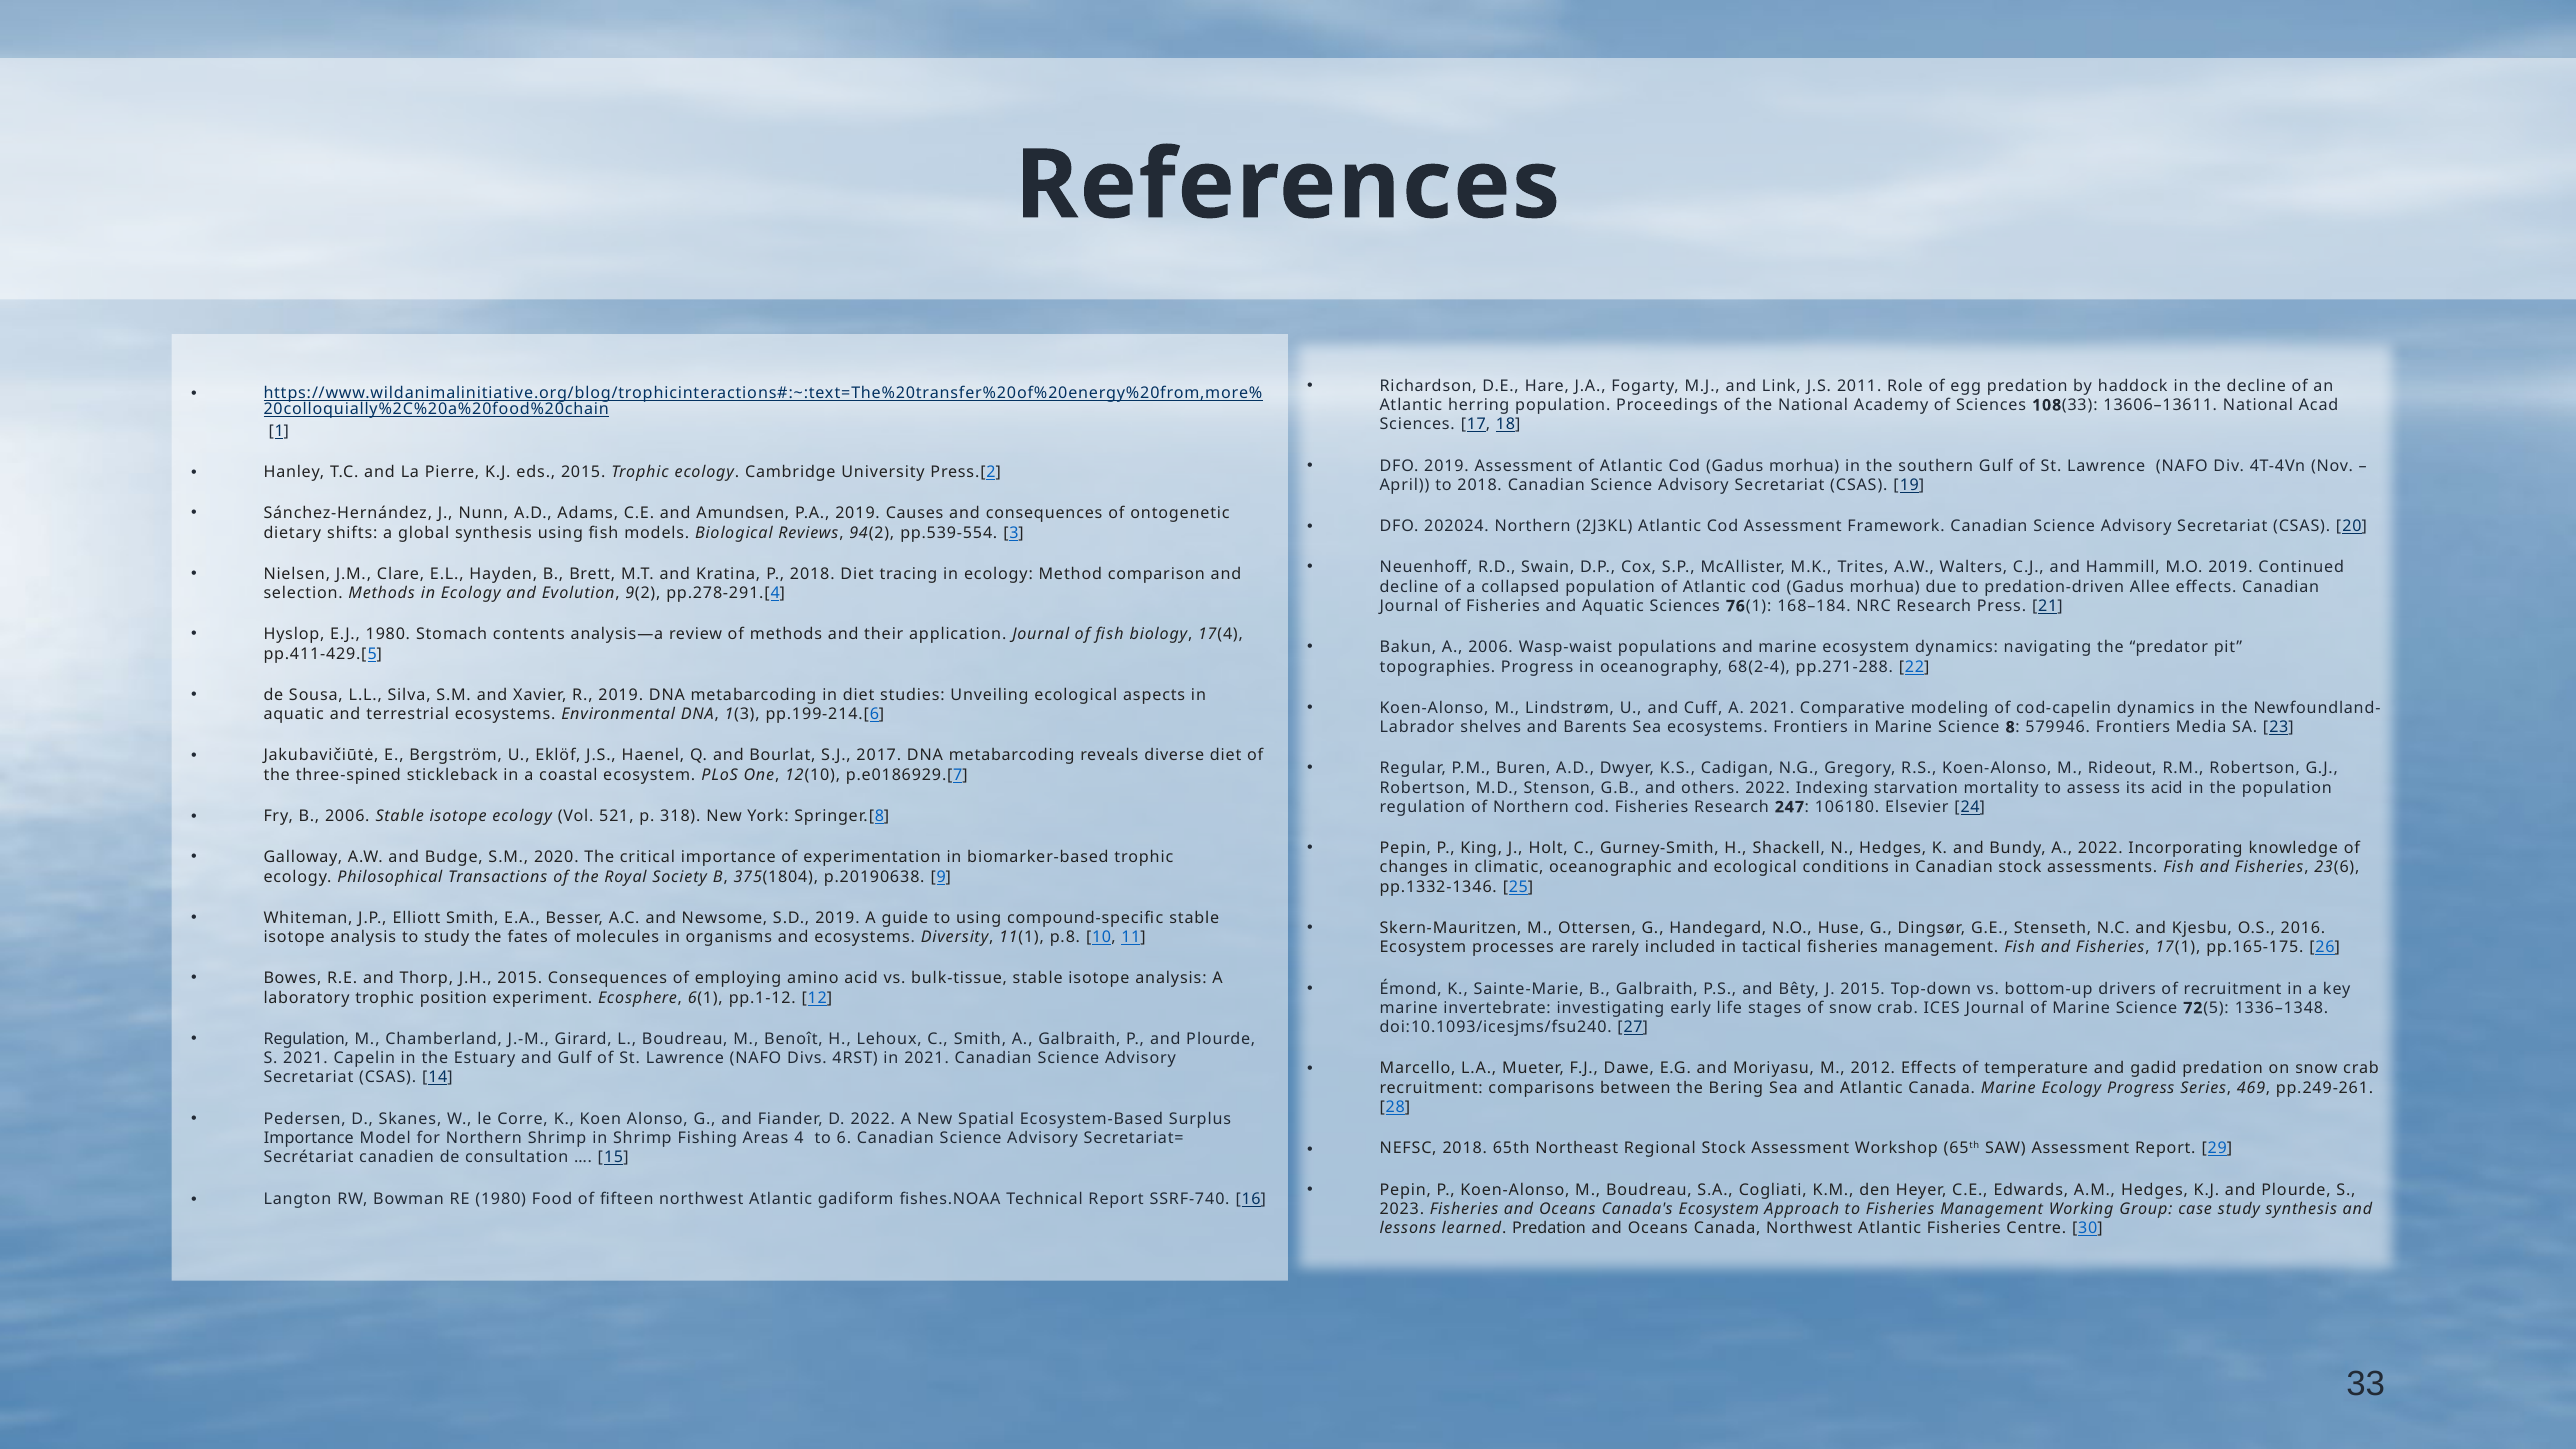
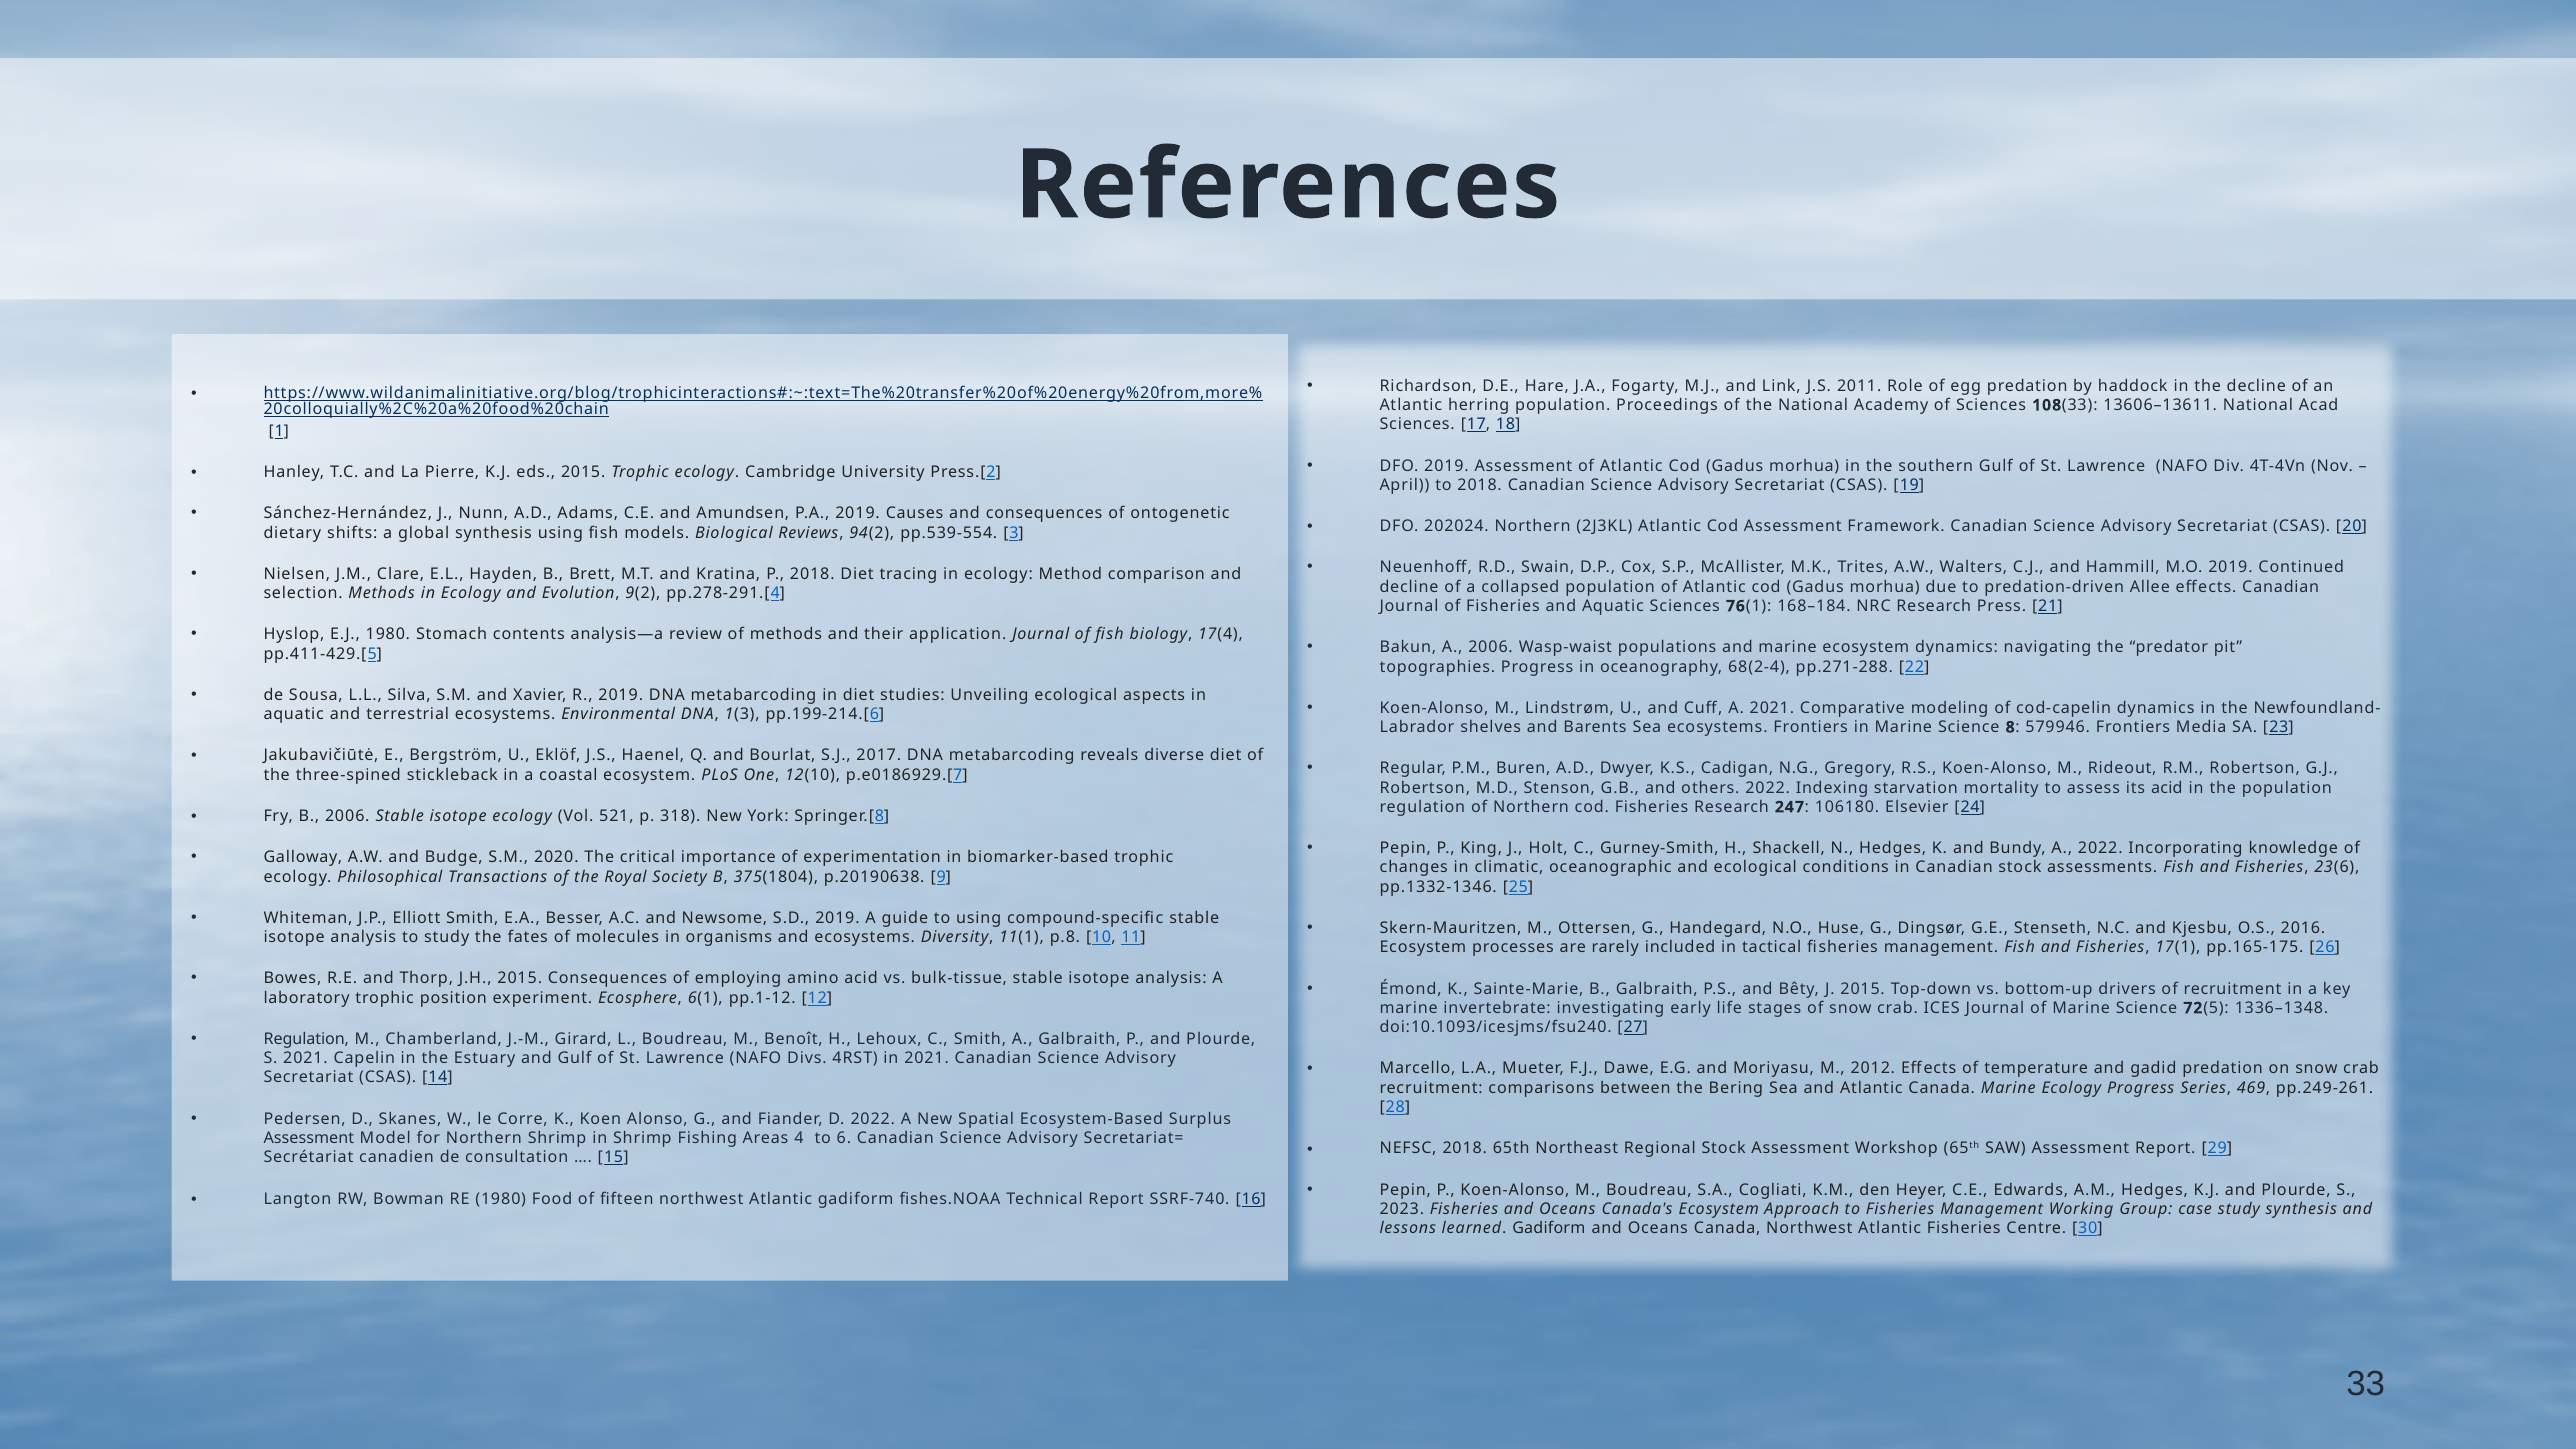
Importance: Importance -> Assessment (309, 1138)
learned Predation: Predation -> Gadiform (1549, 1228)
